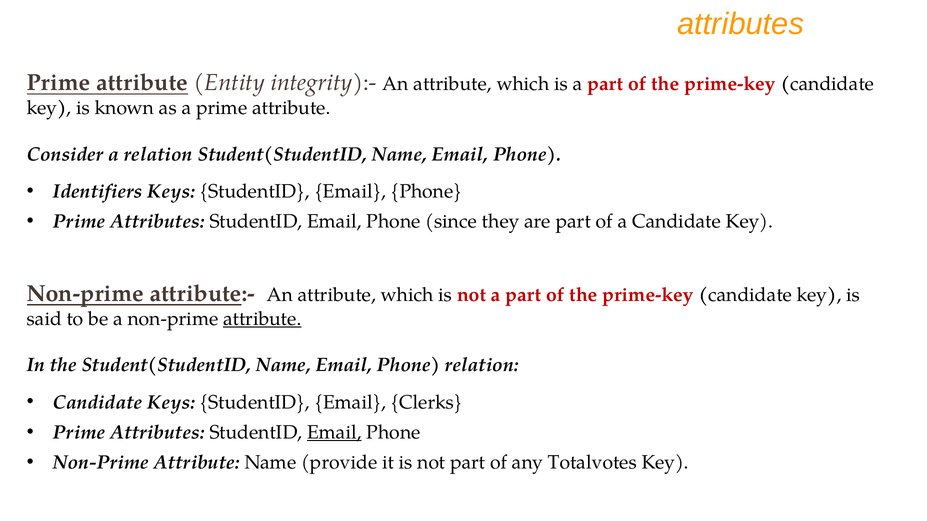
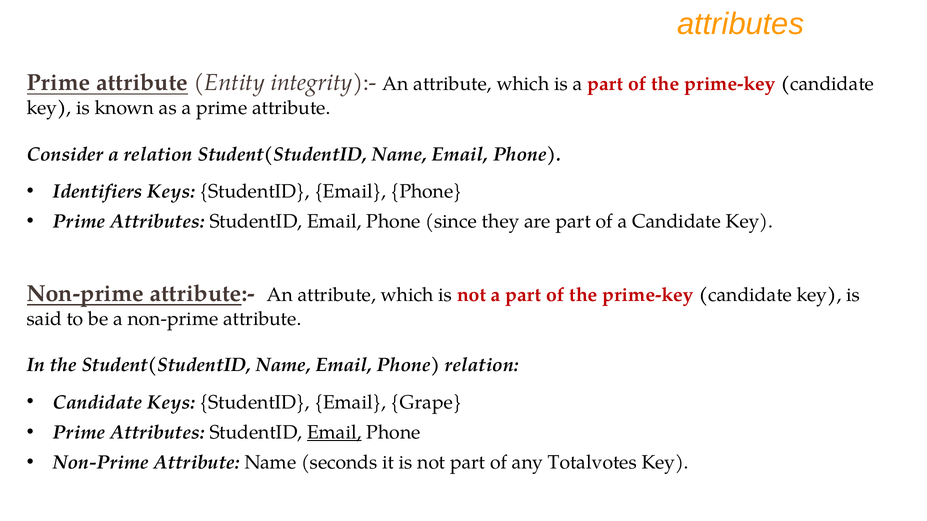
attribute underline: present -> none (262, 319)
Clerks: Clerks -> Grape (426, 403)
provide: provide -> seconds (339, 463)
